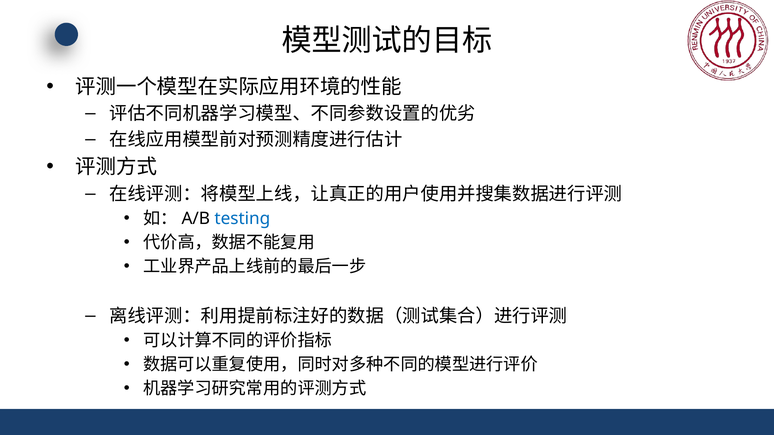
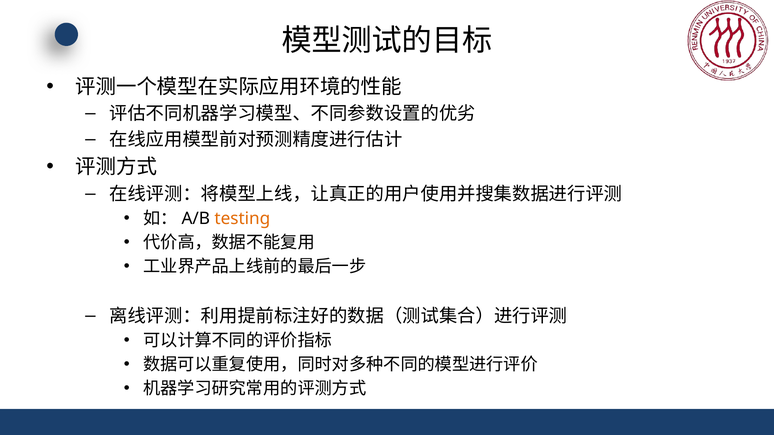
testing colour: blue -> orange (242, 219)
